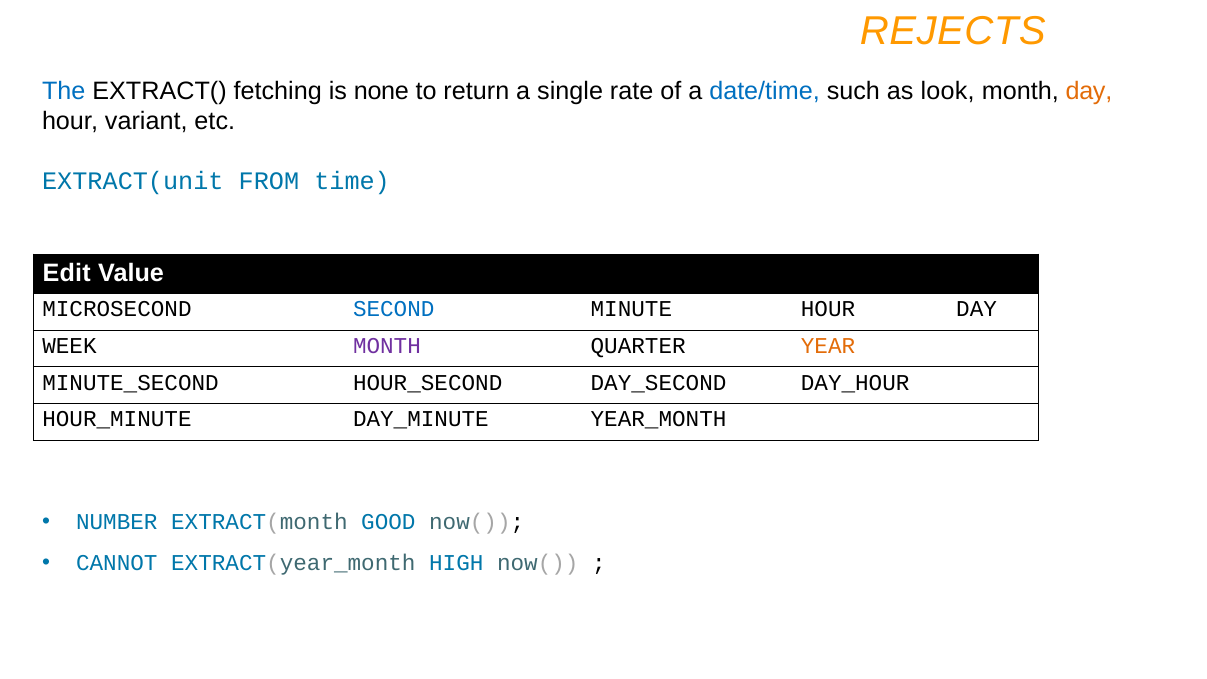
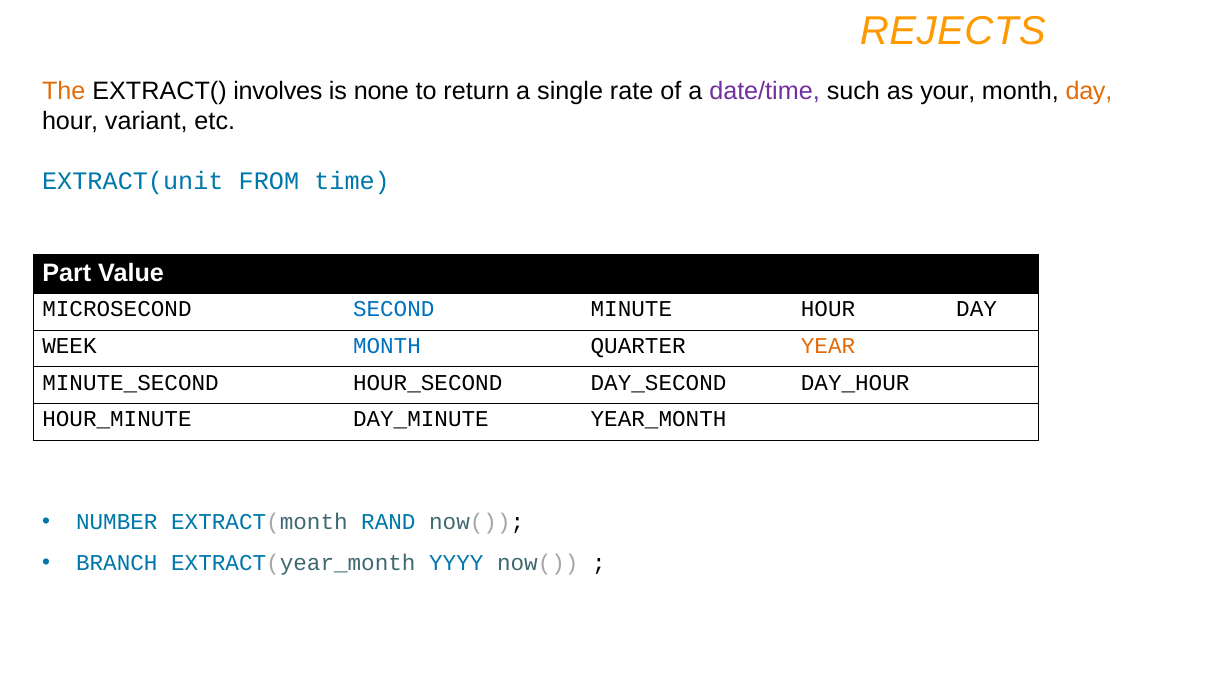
The colour: blue -> orange (64, 91)
fetching: fetching -> involves (278, 91)
date/time colour: blue -> purple (764, 91)
look: look -> your (948, 91)
Edit: Edit -> Part (67, 273)
MONTH colour: purple -> blue (387, 346)
GOOD: GOOD -> RAND (388, 522)
CANNOT: CANNOT -> BRANCH (117, 563)
HIGH: HIGH -> YYYY (456, 563)
